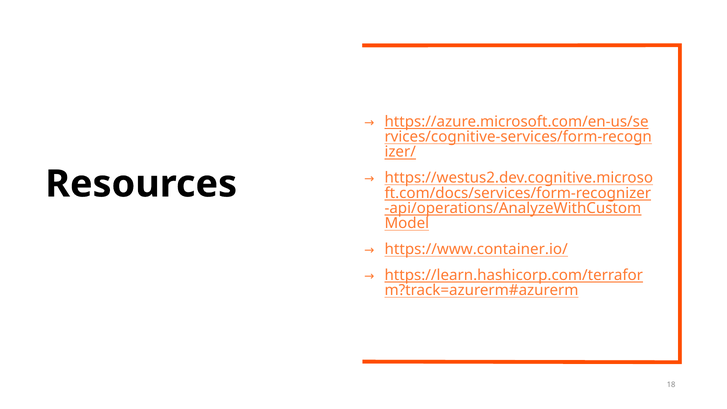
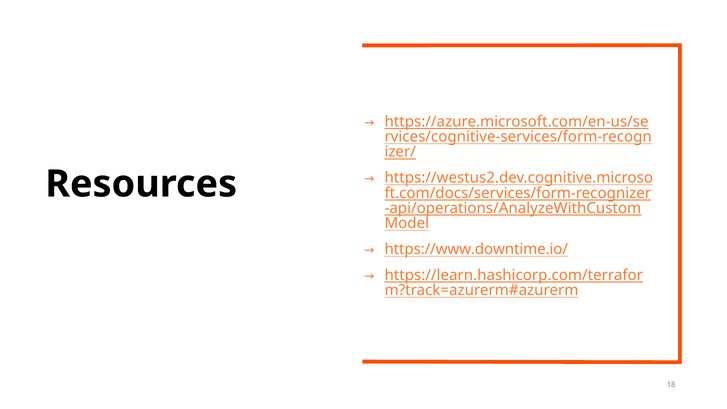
https://www.container.io/: https://www.container.io/ -> https://www.downtime.io/ (476, 249)
